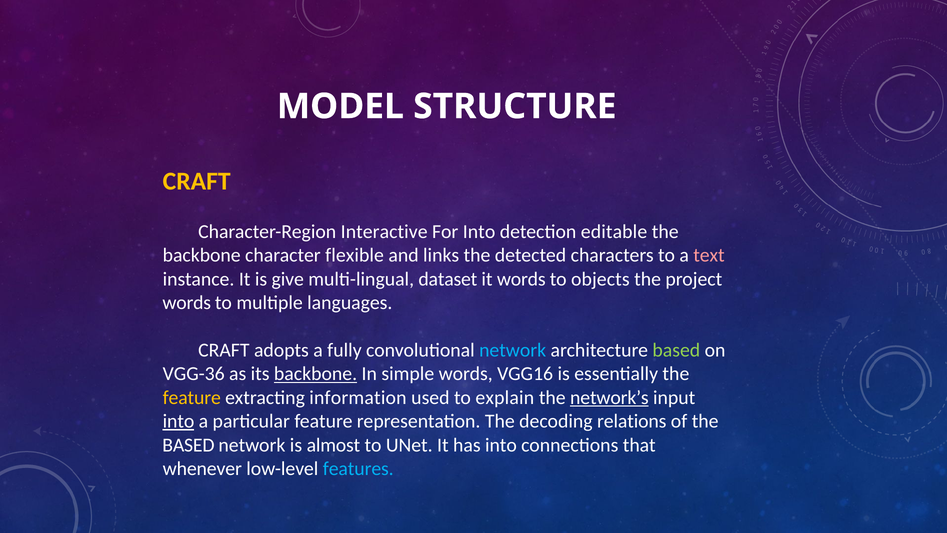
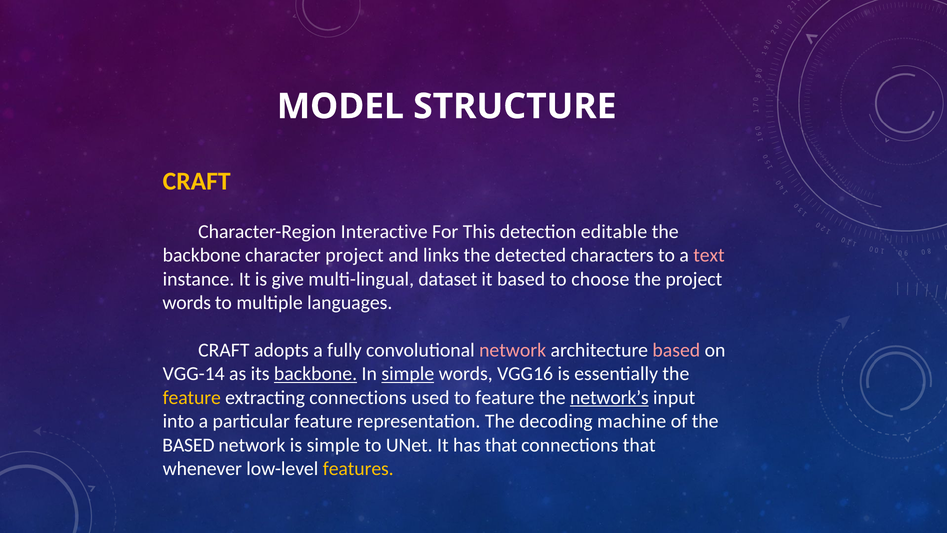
For Into: Into -> This (479, 232)
character flexible: flexible -> project (354, 255)
it words: words -> based (521, 279)
objects: objects -> choose (600, 279)
network colour: light blue -> pink (513, 350)
based colour: light green -> pink (676, 350)
VGG-36: VGG-36 -> VGG-14 (194, 374)
simple underline: none -> present (408, 374)
extracting information: information -> connections (358, 397)
to explain: explain -> feature (505, 397)
into underline: present -> none (178, 421)
relations: relations -> machine (632, 421)
is almost: almost -> simple (333, 445)
has into: into -> that (501, 445)
features colour: light blue -> yellow (358, 468)
